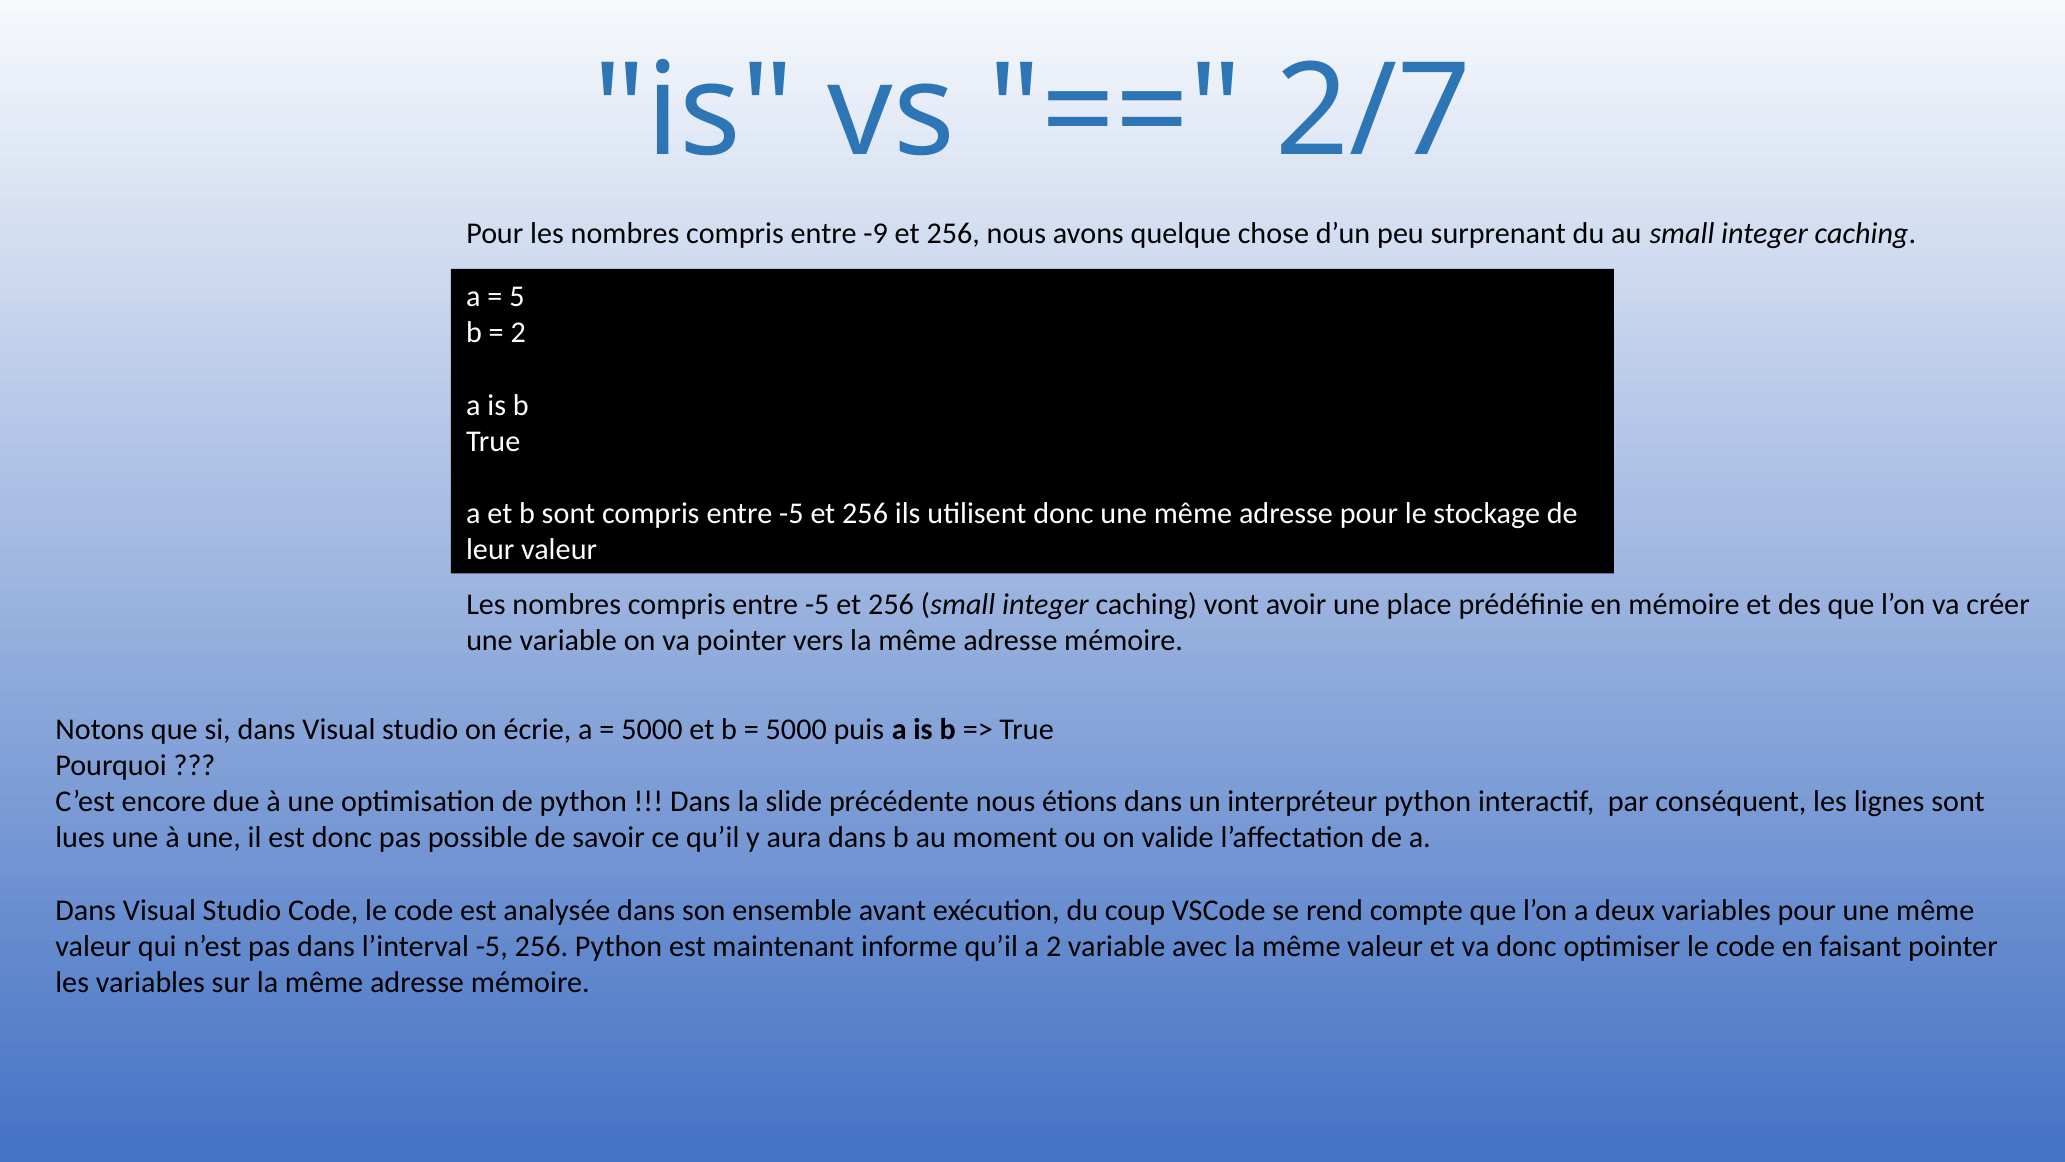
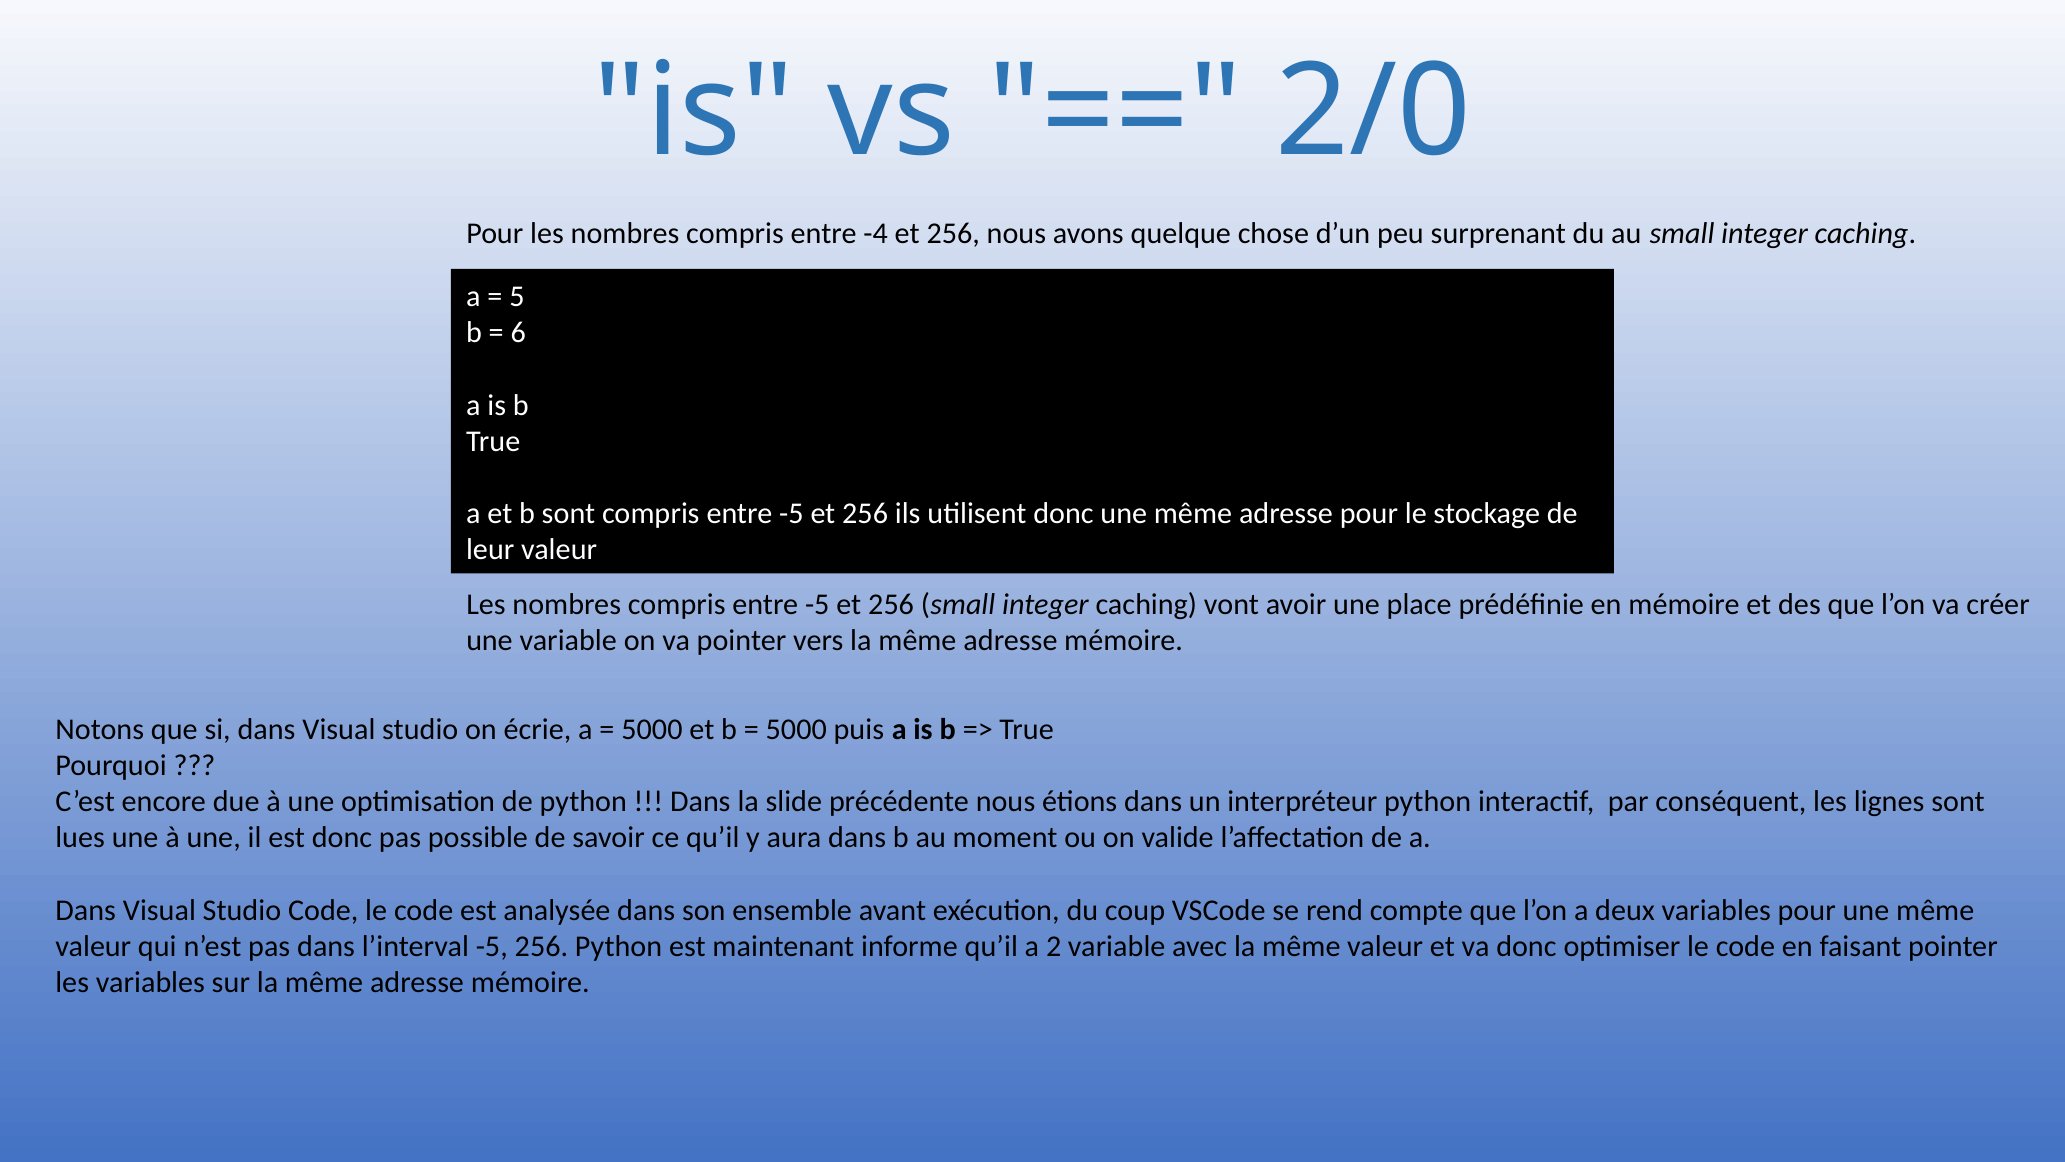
2/7: 2/7 -> 2/0 (1373, 111)
-9: -9 -> -4 (876, 233)
2: 2 -> 6 (518, 333)
